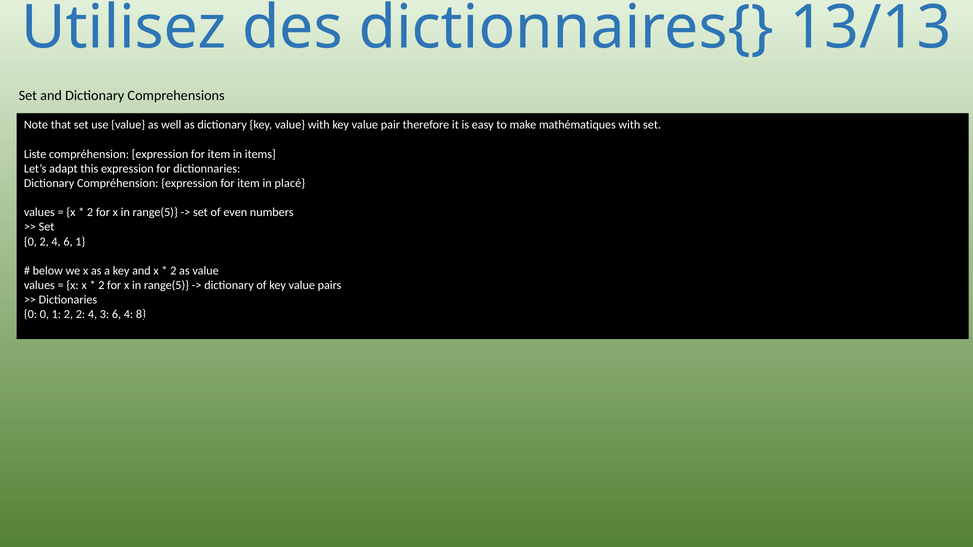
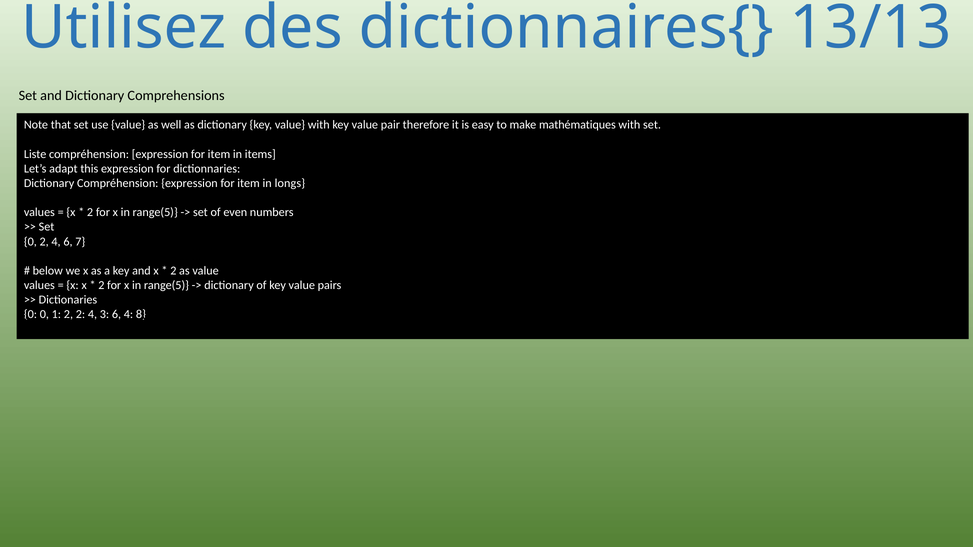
placé: placé -> longs (290, 183)
6 1: 1 -> 7 (80, 242)
